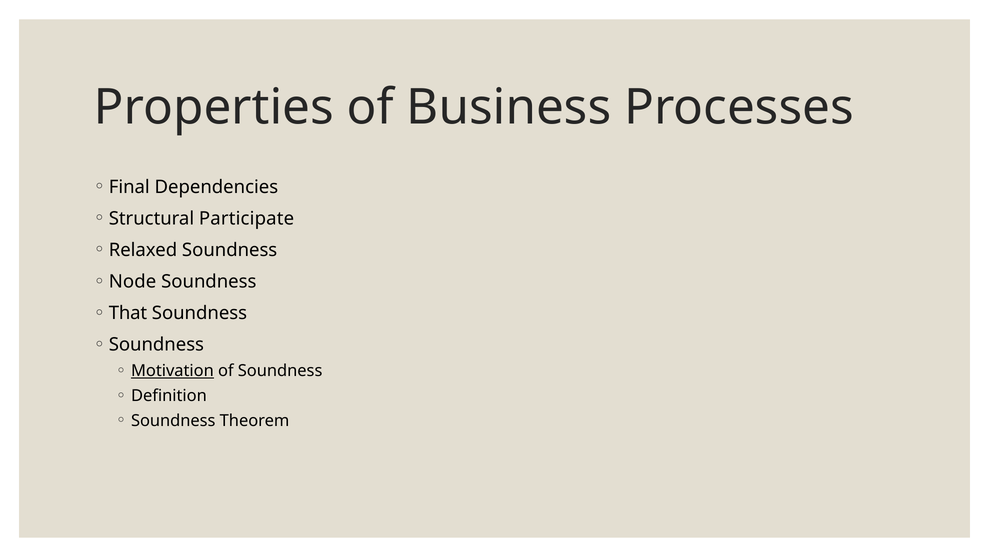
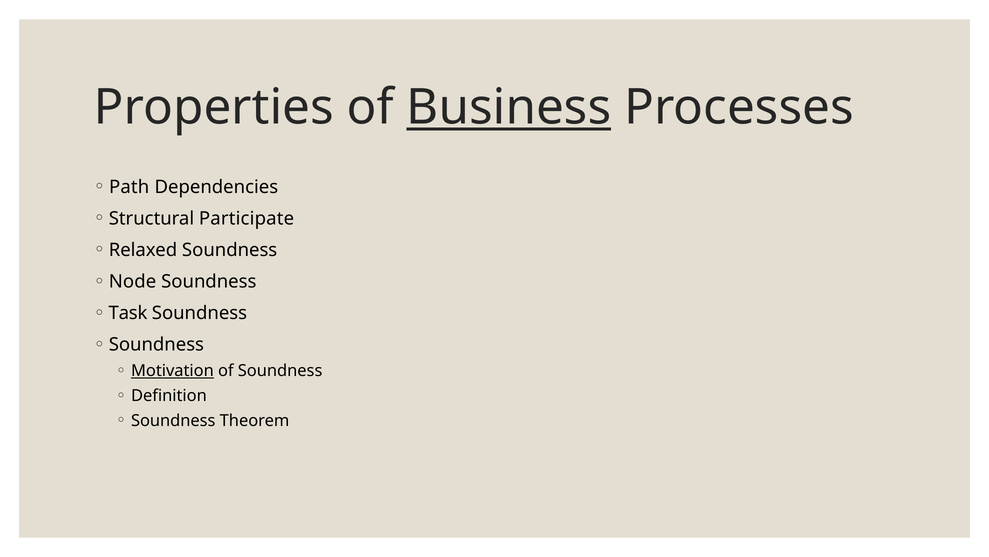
Business underline: none -> present (509, 107)
Final: Final -> Path (129, 187)
That: That -> Task (128, 313)
